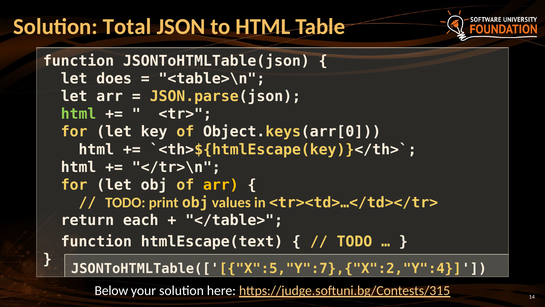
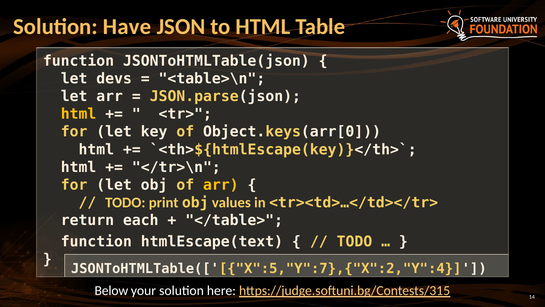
Total: Total -> Have (127, 26)
does: does -> devs (114, 79)
html colour: light green -> yellow (79, 114)
